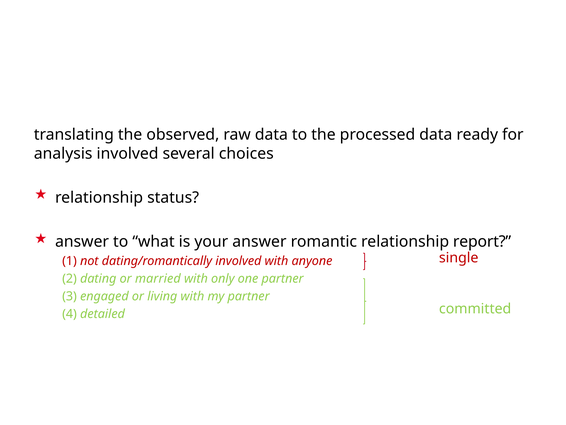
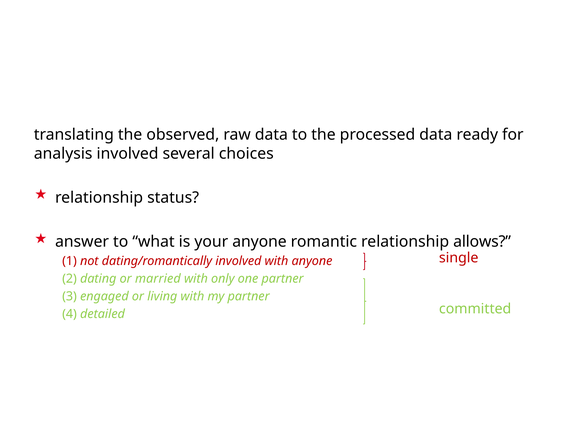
your answer: answer -> anyone (259, 241)
report: report -> allows (482, 241)
